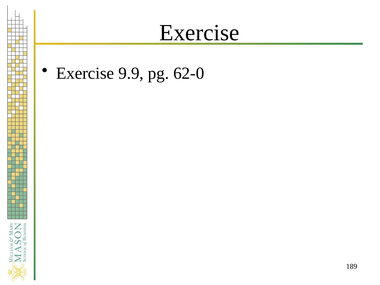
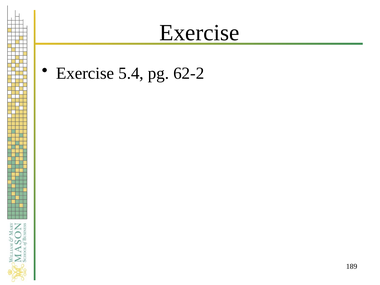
9.9: 9.9 -> 5.4 (131, 73)
62-0: 62-0 -> 62-2 (189, 73)
